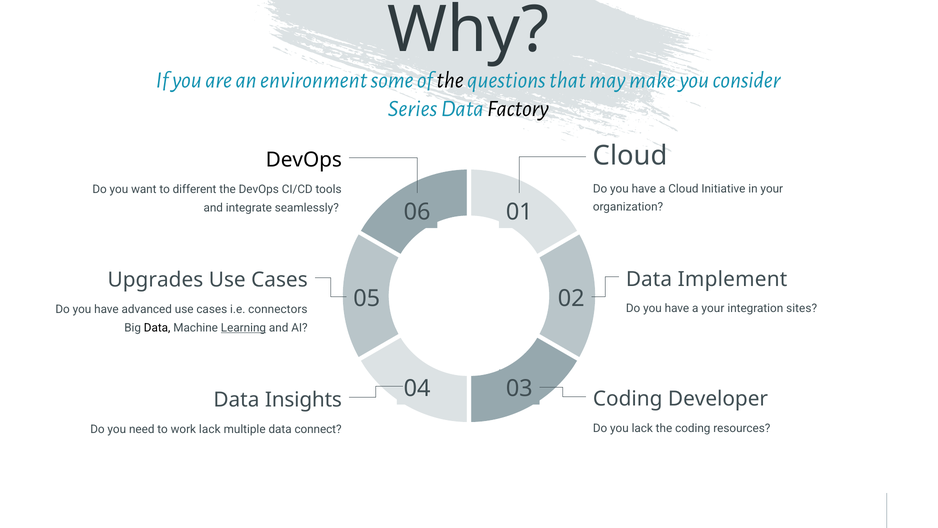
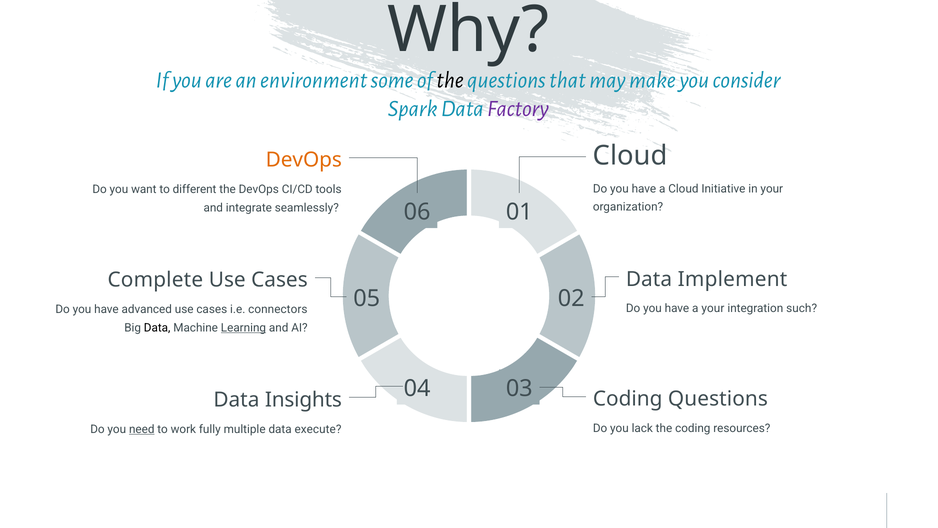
Series: Series -> Spark (413, 108)
Factory colour: black -> purple (518, 108)
DevOps colour: black -> orange (304, 160)
Upgrades: Upgrades -> Complete (155, 280)
sites: sites -> such (802, 308)
Coding Developer: Developer -> Questions (718, 399)
need underline: none -> present (142, 429)
work lack: lack -> fully (210, 429)
connect: connect -> execute (318, 429)
